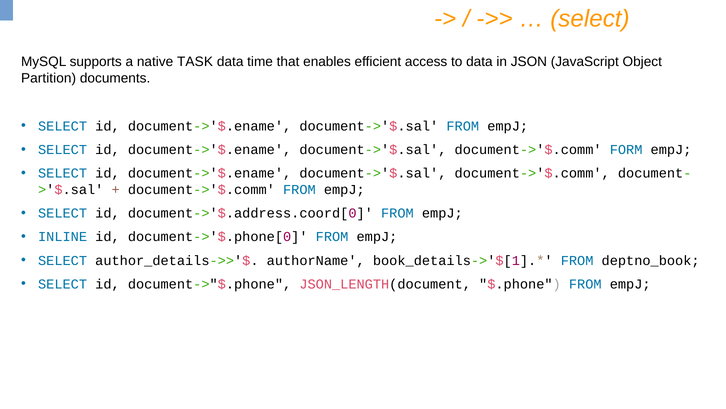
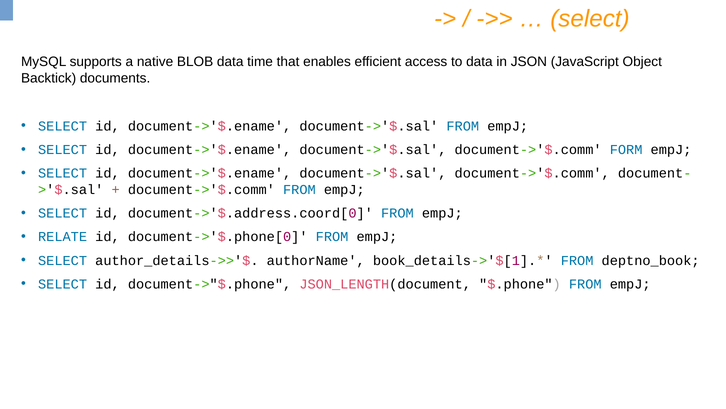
TASK: TASK -> BLOB (195, 62)
Partition: Partition -> Backtick (49, 78)
INLINE: INLINE -> RELATE (63, 237)
